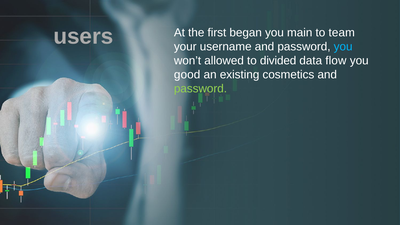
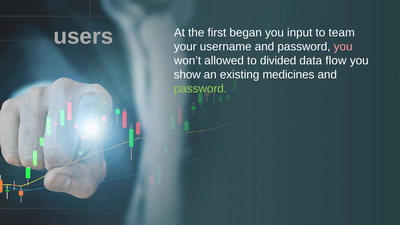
main: main -> input (300, 33)
you colour: light blue -> pink (343, 47)
good: good -> show (187, 75)
cosmetics: cosmetics -> medicines (288, 75)
